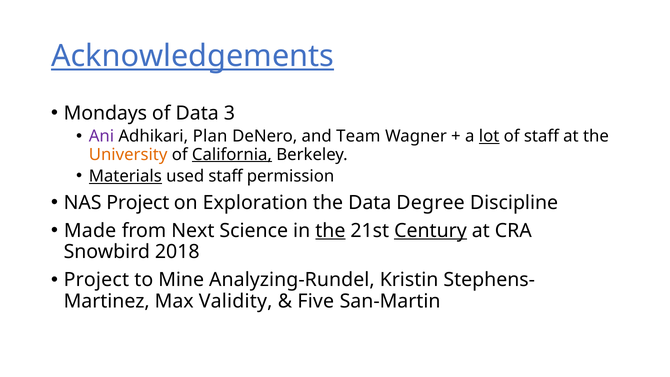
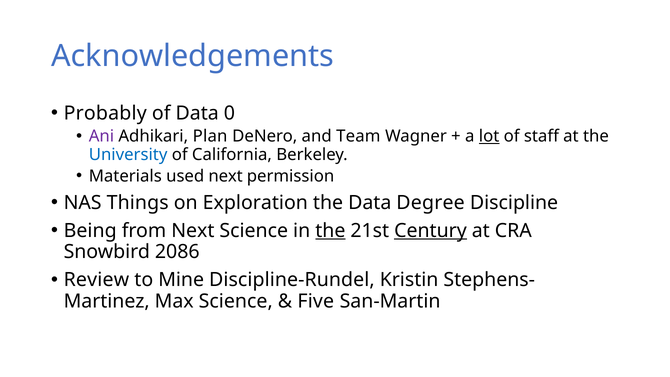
Acknowledgements underline: present -> none (193, 56)
Mondays: Mondays -> Probably (105, 113)
3: 3 -> 0 (229, 113)
University colour: orange -> blue (128, 154)
California underline: present -> none (232, 154)
Materials underline: present -> none (125, 176)
used staff: staff -> next (226, 176)
NAS Project: Project -> Things (138, 203)
Made: Made -> Being (90, 231)
2018: 2018 -> 2086 (177, 252)
Project: Project -> Review (96, 280)
Analyzing-Rundel: Analyzing-Rundel -> Discipline-Rundel (292, 280)
Max Validity: Validity -> Science (236, 301)
